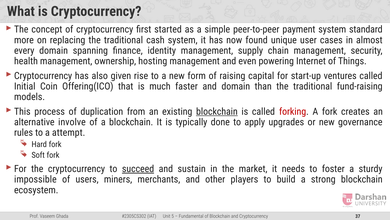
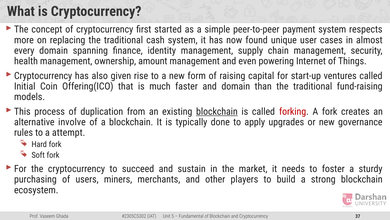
standard: standard -> respects (366, 29)
hosting: hosting -> amount (153, 61)
succeed underline: present -> none (138, 168)
impossible: impossible -> purchasing (35, 179)
